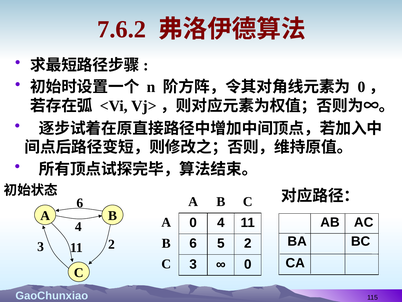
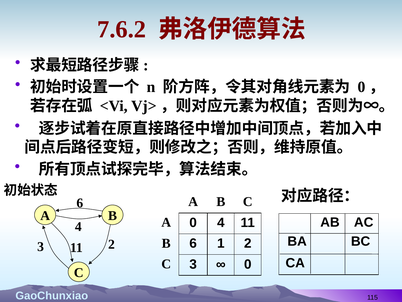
5: 5 -> 1 (221, 243)
